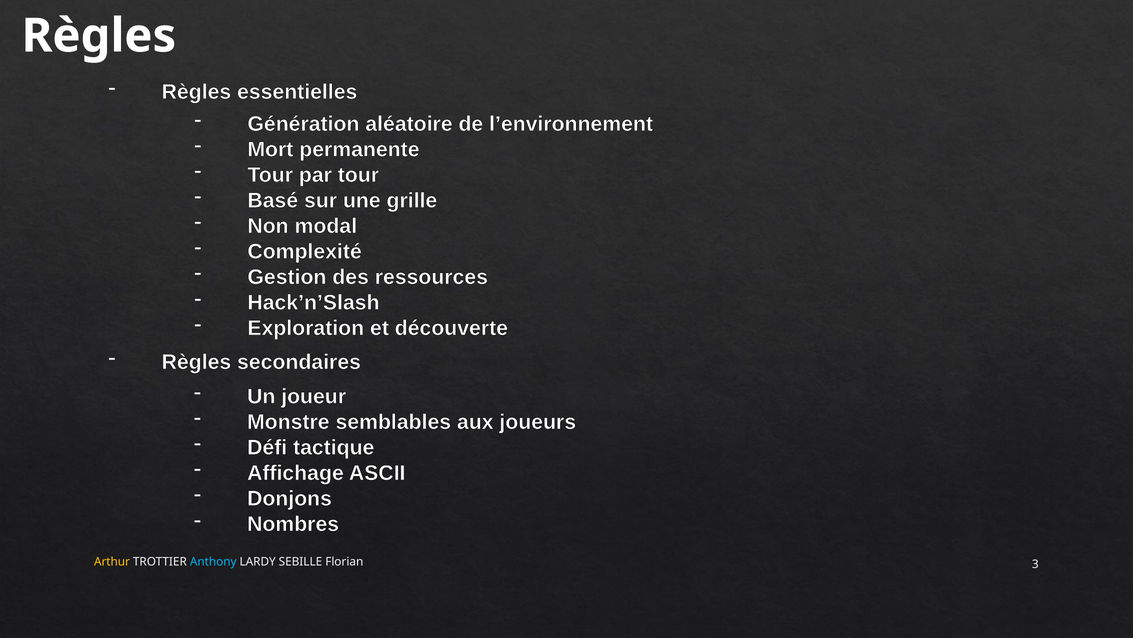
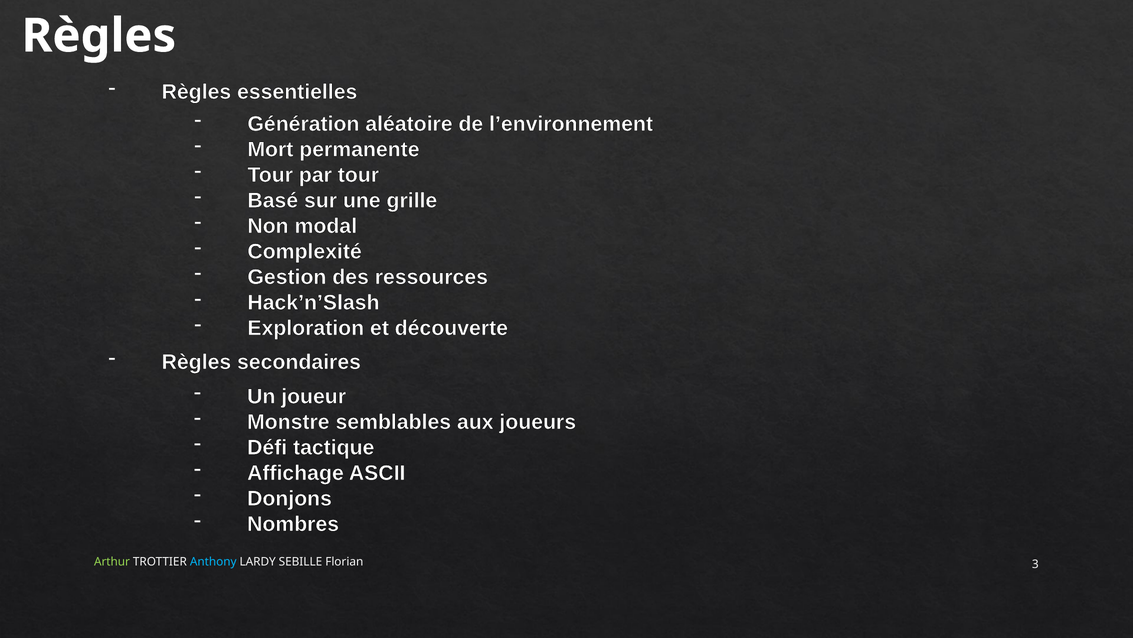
Arthur colour: yellow -> light green (112, 561)
